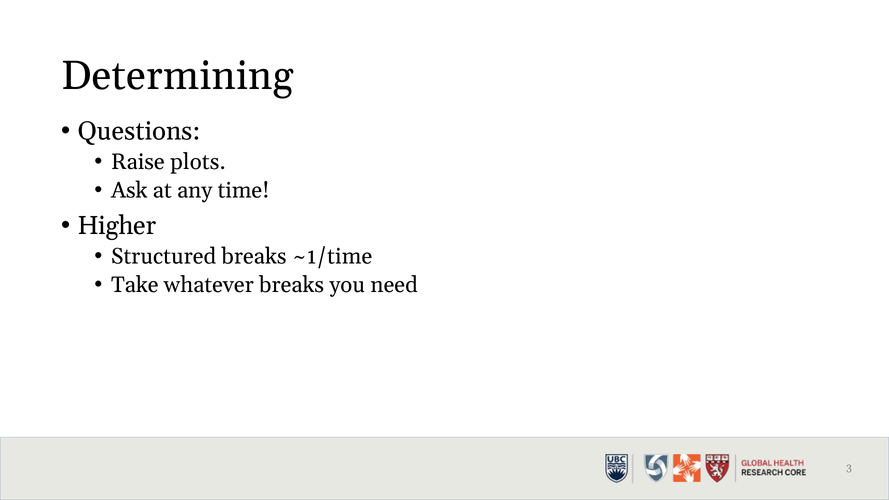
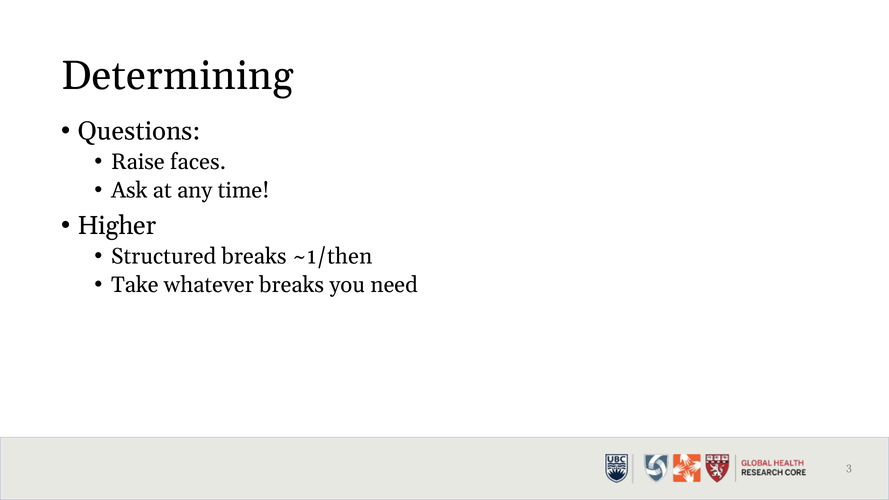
plots: plots -> faces (198, 162)
~1/time: ~1/time -> ~1/then (332, 256)
